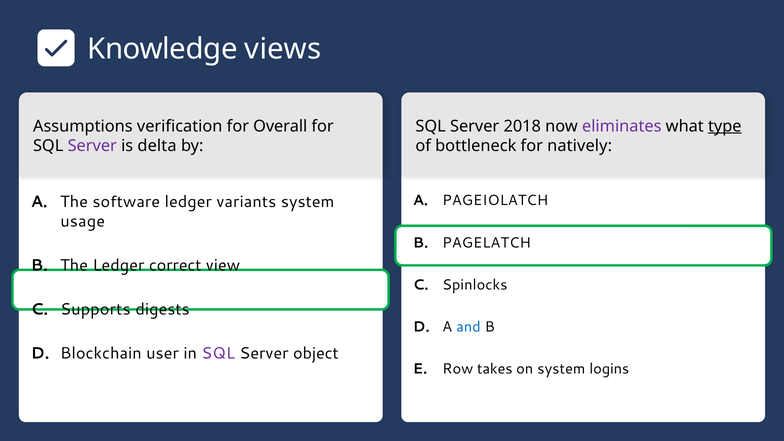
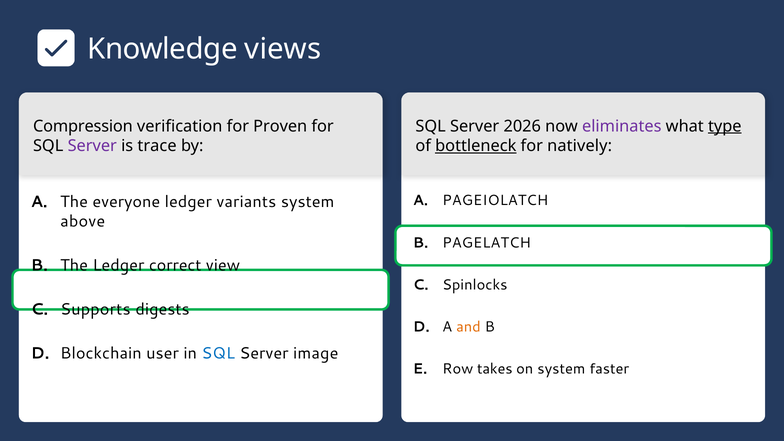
Assumptions: Assumptions -> Compression (83, 126)
Overall: Overall -> Proven (280, 126)
2018: 2018 -> 2026 (522, 126)
delta: delta -> trace (157, 146)
bottleneck underline: none -> present (476, 146)
software: software -> everyone (126, 202)
usage: usage -> above (83, 221)
and colour: blue -> orange (468, 327)
SQL colour: purple -> blue (218, 354)
object: object -> image (316, 354)
logins: logins -> faster (609, 369)
